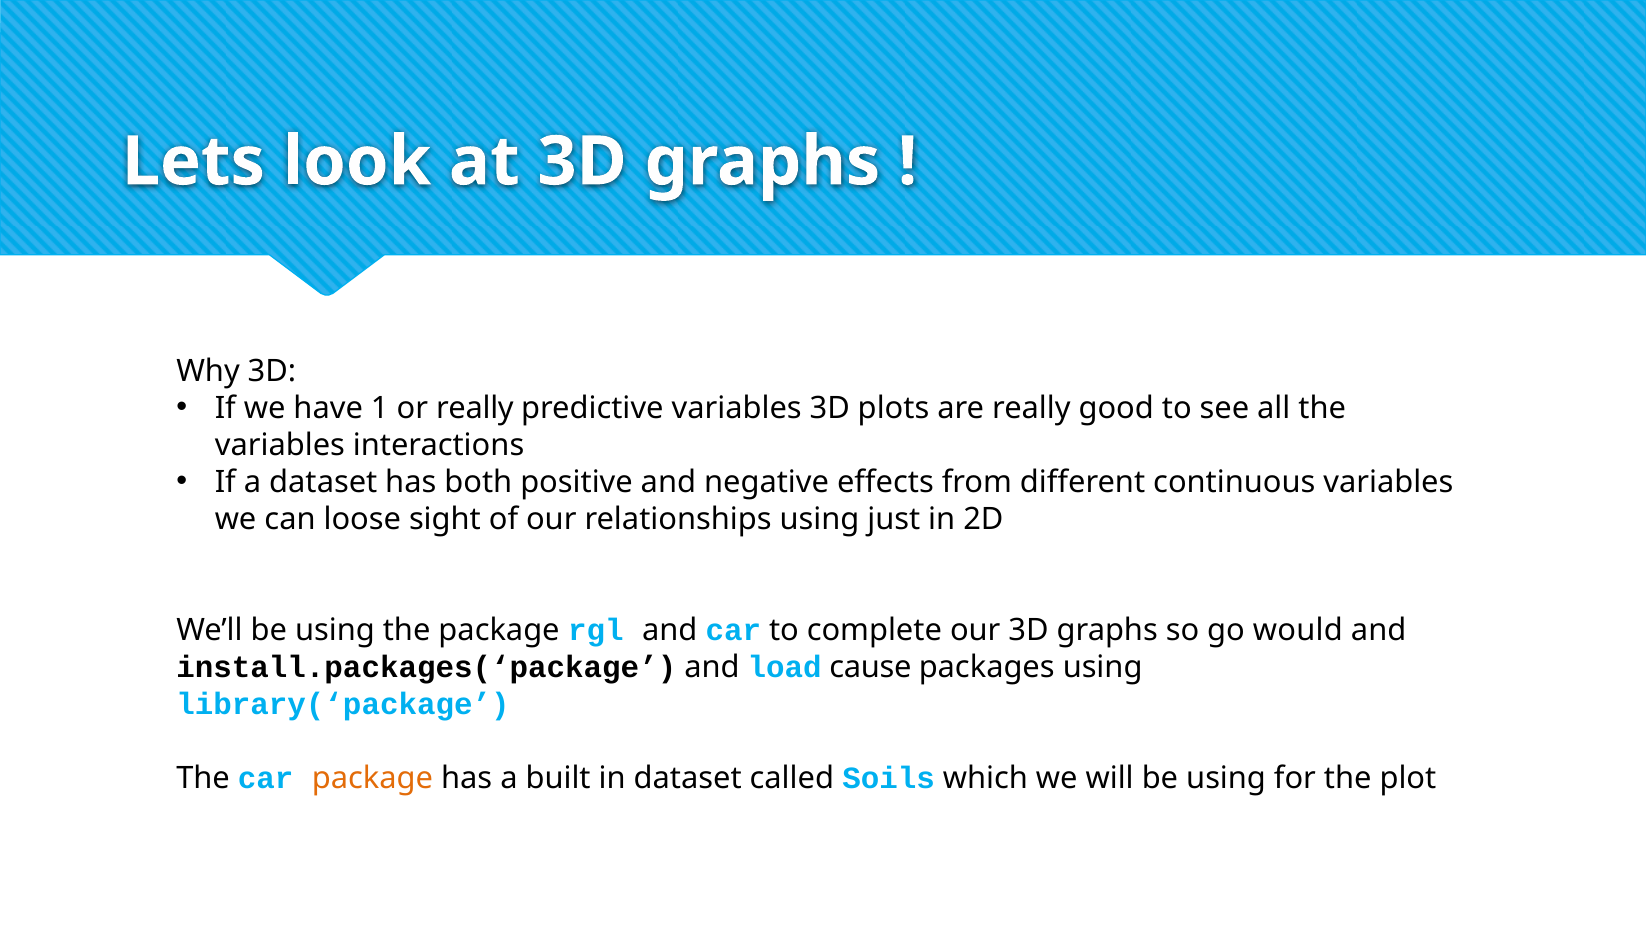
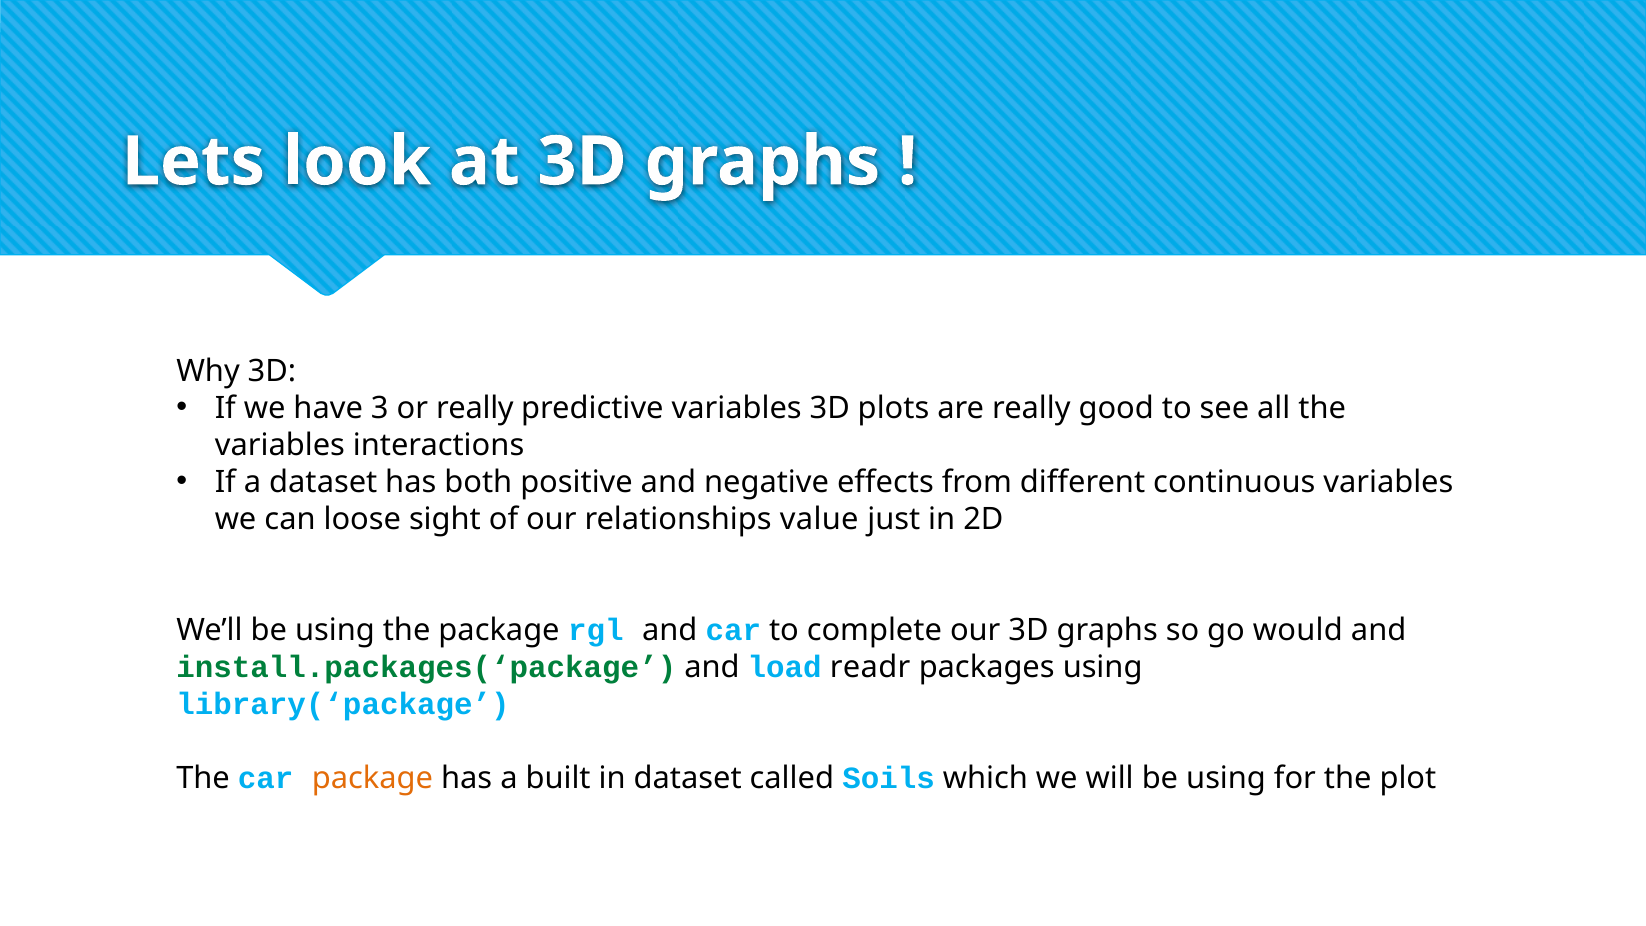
1: 1 -> 3 (380, 408)
relationships using: using -> value (819, 519)
install.packages(‘package colour: black -> green (426, 667)
cause: cause -> readr (870, 667)
